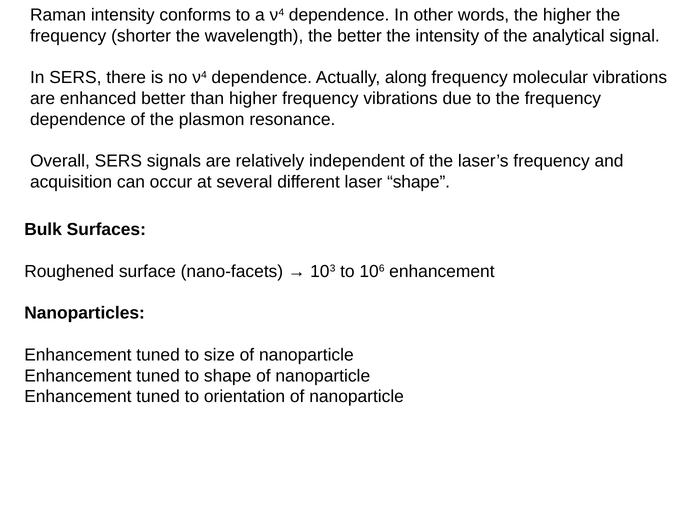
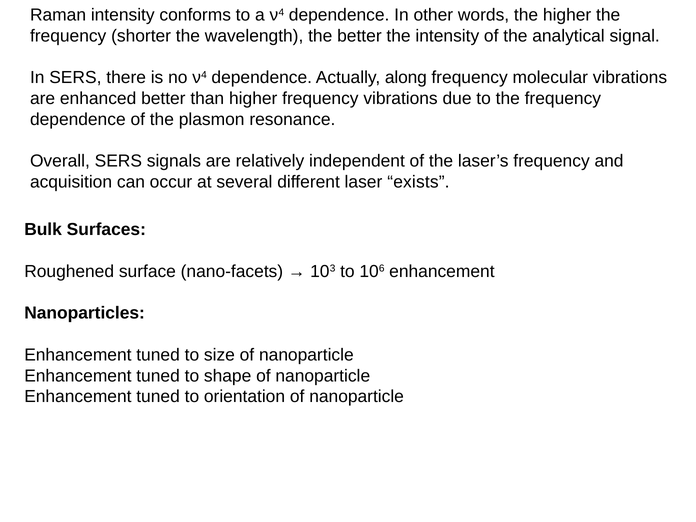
laser shape: shape -> exists (418, 182)
